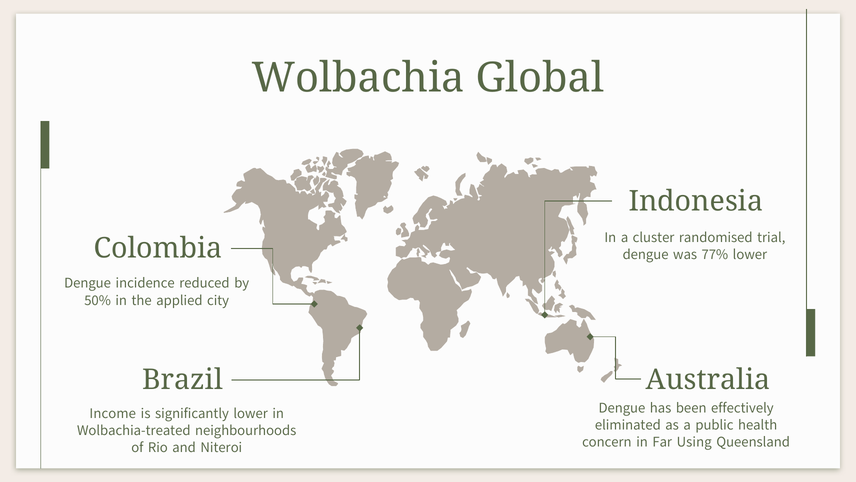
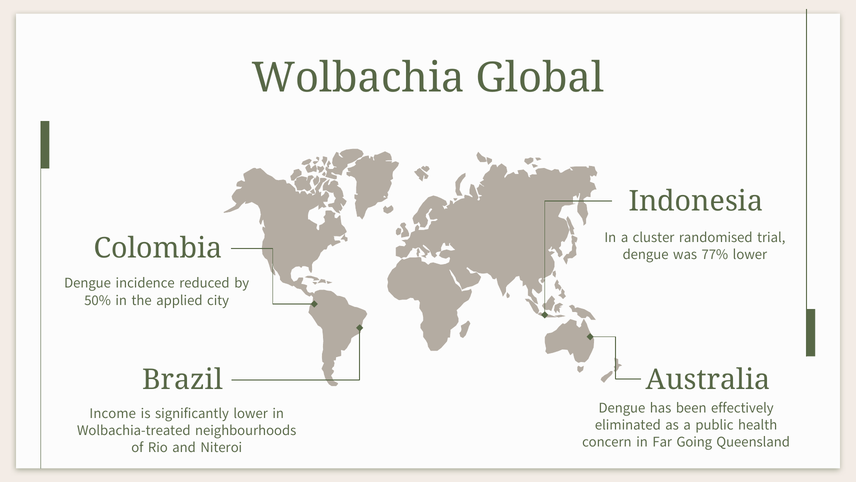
Using: Using -> Going (694, 442)
